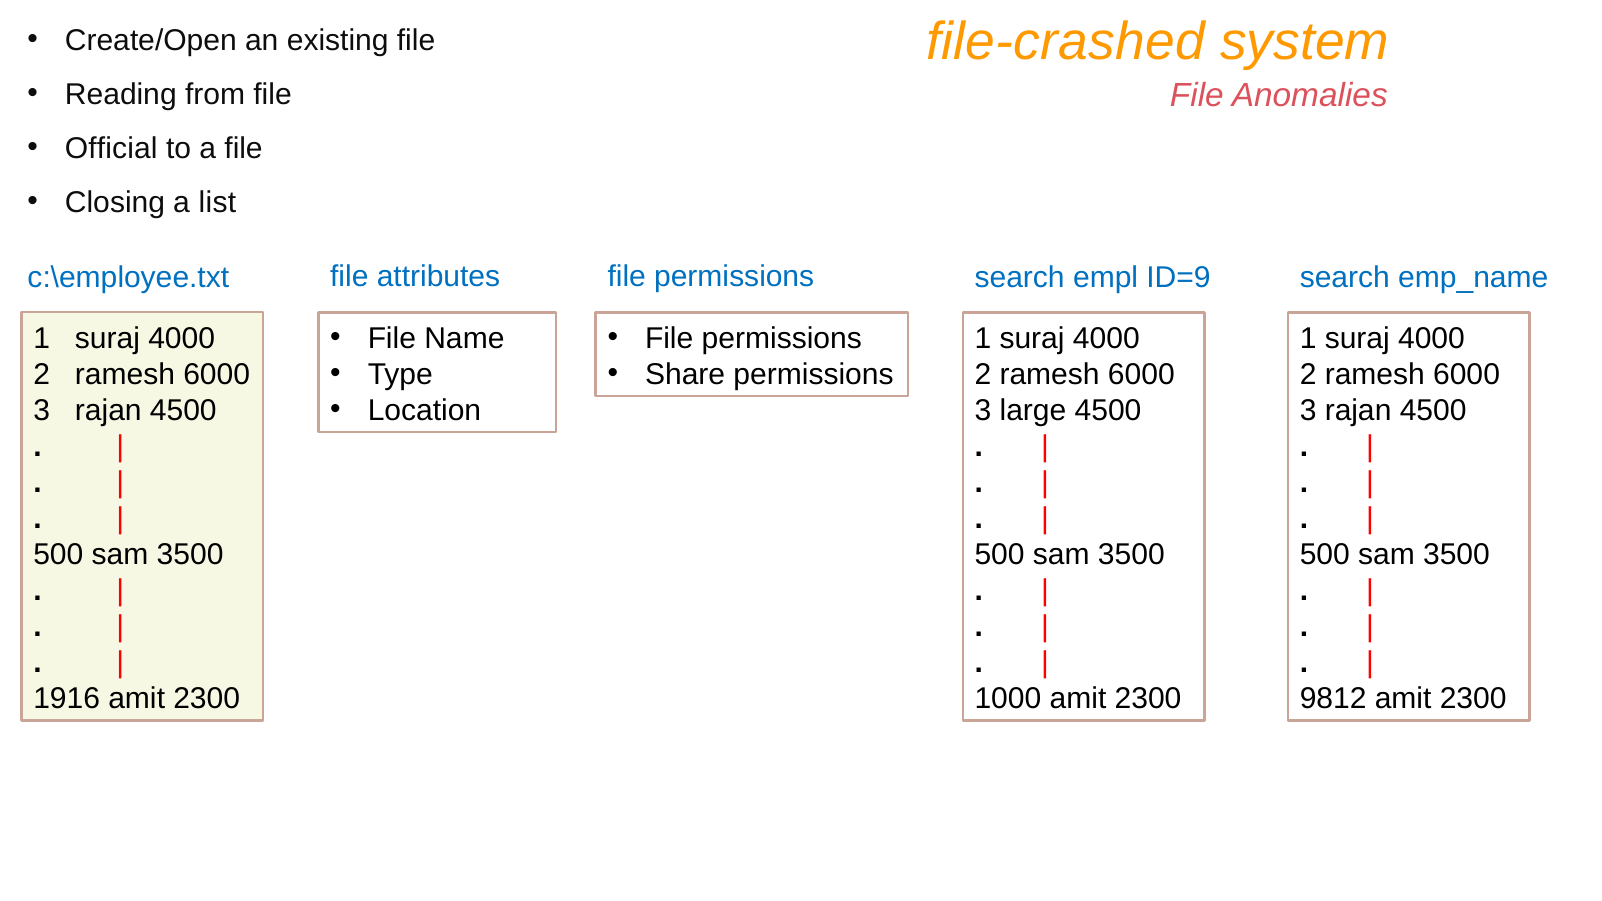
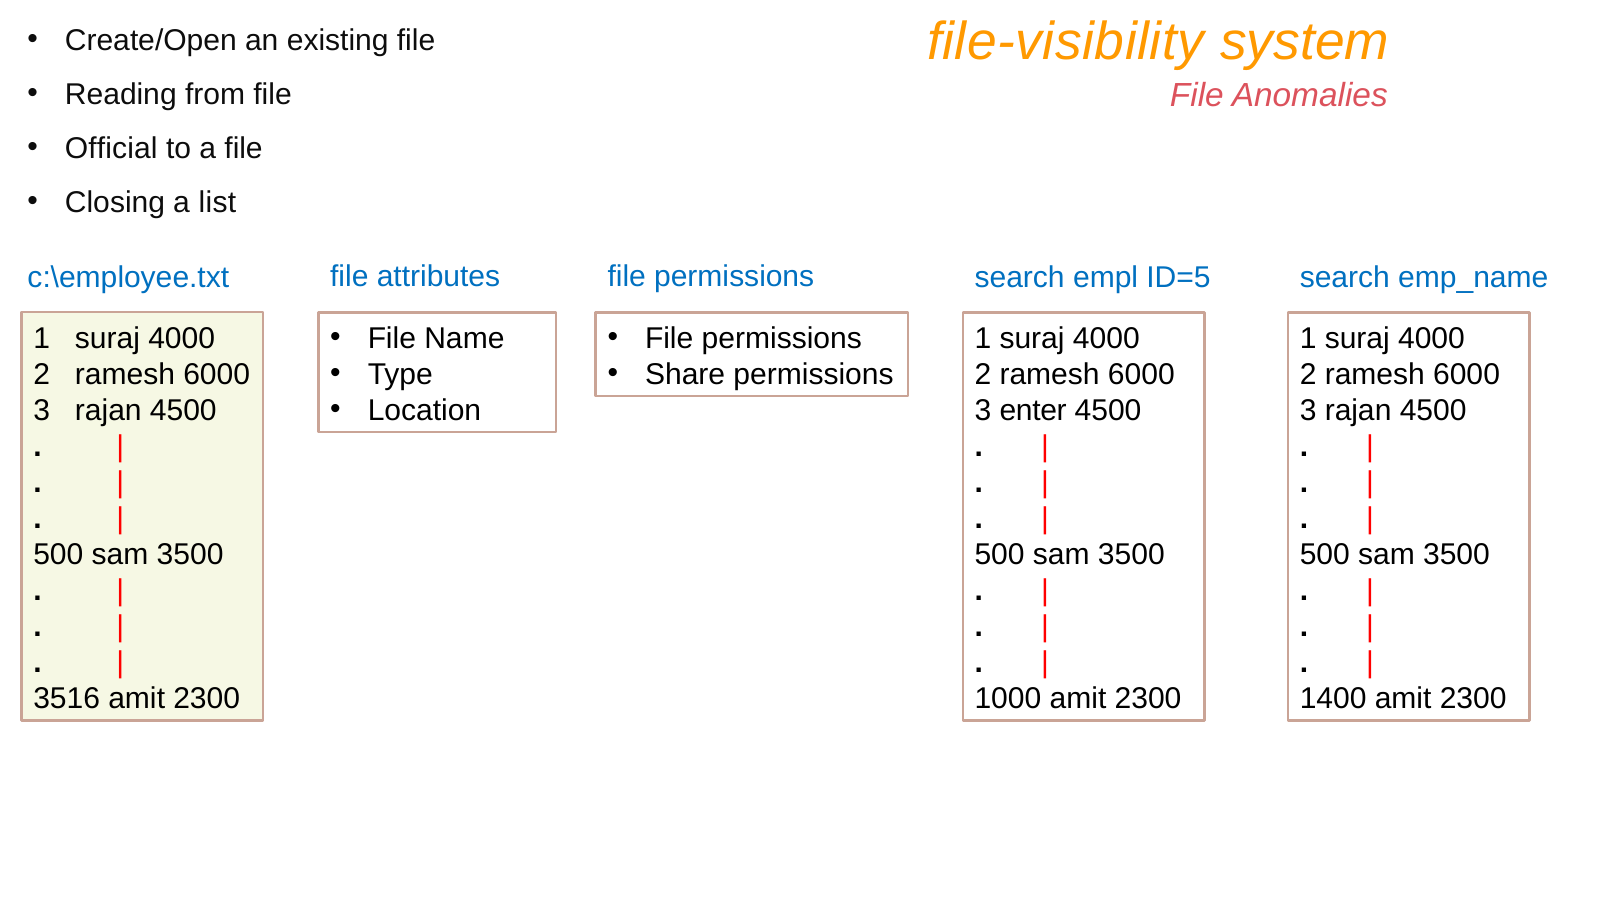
file-crashed: file-crashed -> file-visibility (1066, 42)
ID=9: ID=9 -> ID=5 (1179, 278)
large: large -> enter (1033, 411)
1916: 1916 -> 3516 (67, 699)
9812: 9812 -> 1400 (1333, 699)
